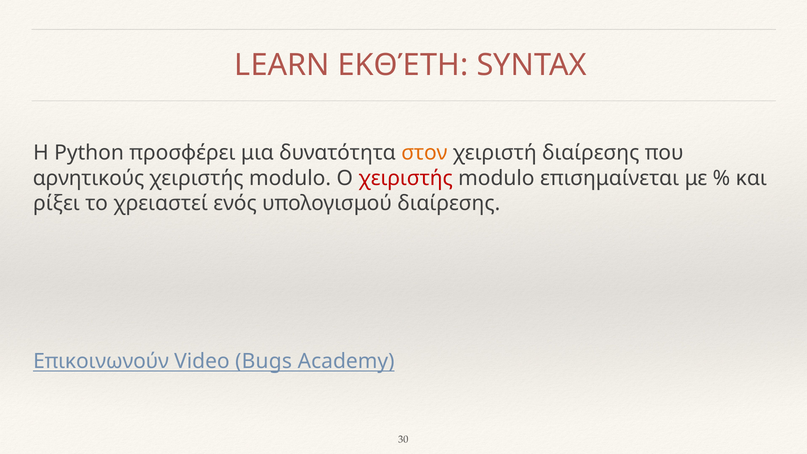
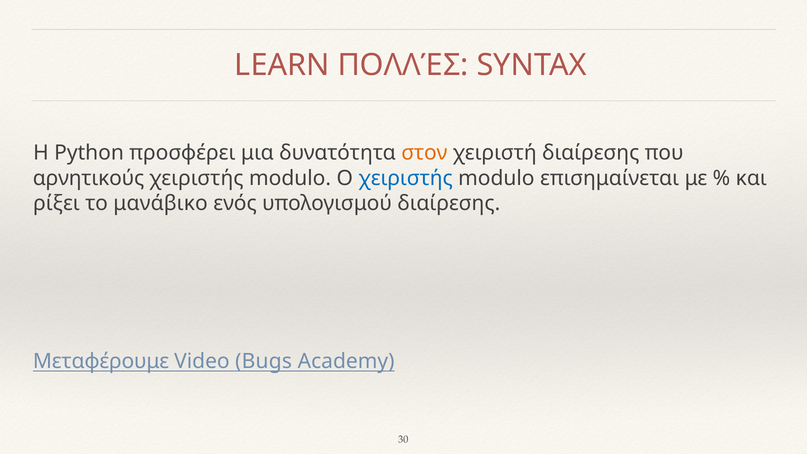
ΕΚΘΈΤΗ: ΕΚΘΈΤΗ -> ΠΟΛΛΈΣ (403, 65)
χειριστής colour: red -> blue (406, 178)
χρειαστεί: χρειαστεί -> μανάβικο (161, 203)
Επικοινωνούν: Επικοινωνούν -> Μεταφέρουμε (101, 361)
